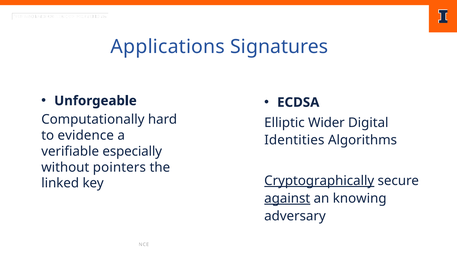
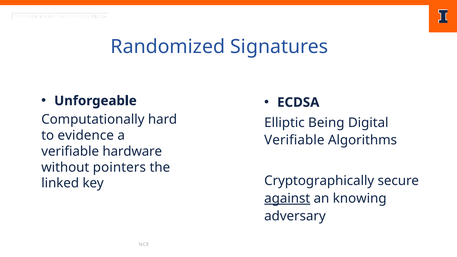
Applications: Applications -> Randomized (168, 47)
Wider: Wider -> Being (326, 123)
Identities: Identities -> Verifiable (294, 140)
especially: especially -> hardware (132, 151)
Cryptographically underline: present -> none (319, 181)
